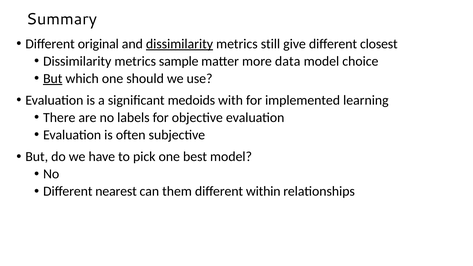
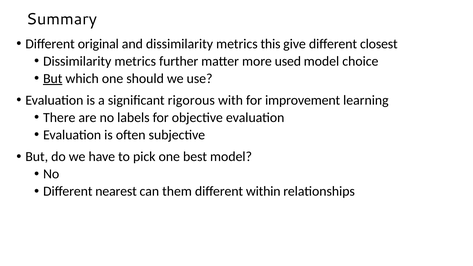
dissimilarity underline: present -> none (179, 44)
still: still -> this (271, 44)
sample: sample -> further (179, 61)
data: data -> used (288, 61)
medoids: medoids -> rigorous (191, 100)
implemented: implemented -> improvement (303, 100)
